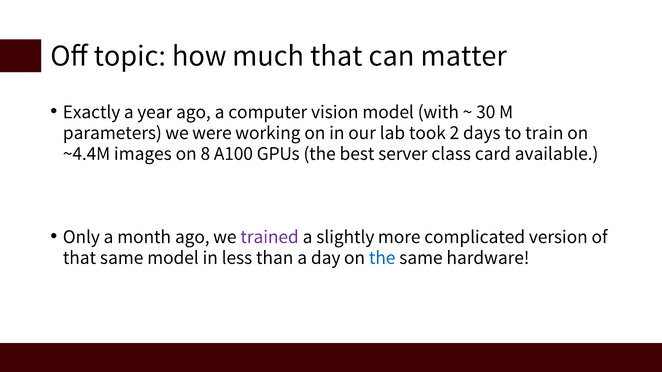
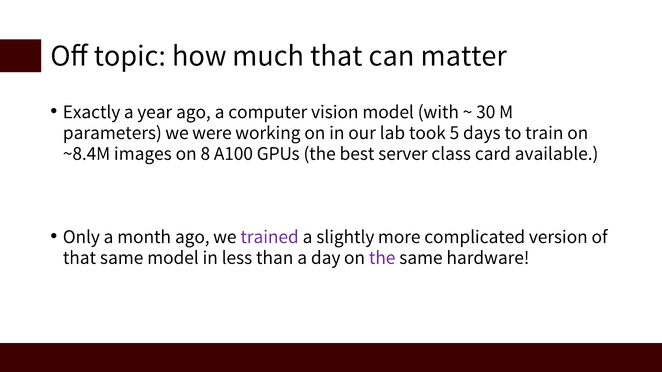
2: 2 -> 5 (454, 133)
~4.4M: ~4.4M -> ~8.4M (86, 154)
the colour: blue -> purple (382, 258)
